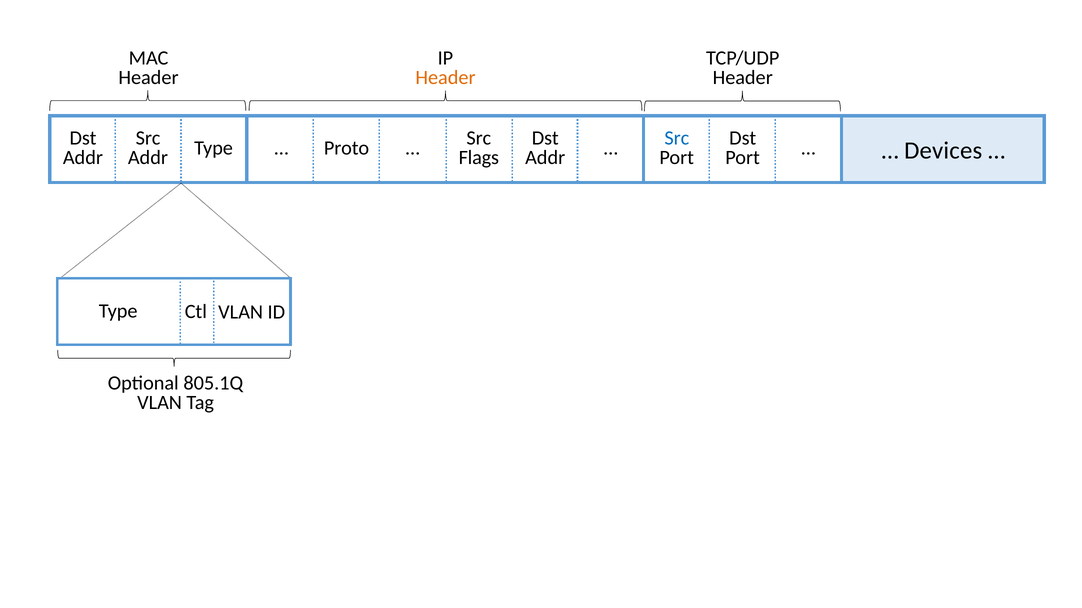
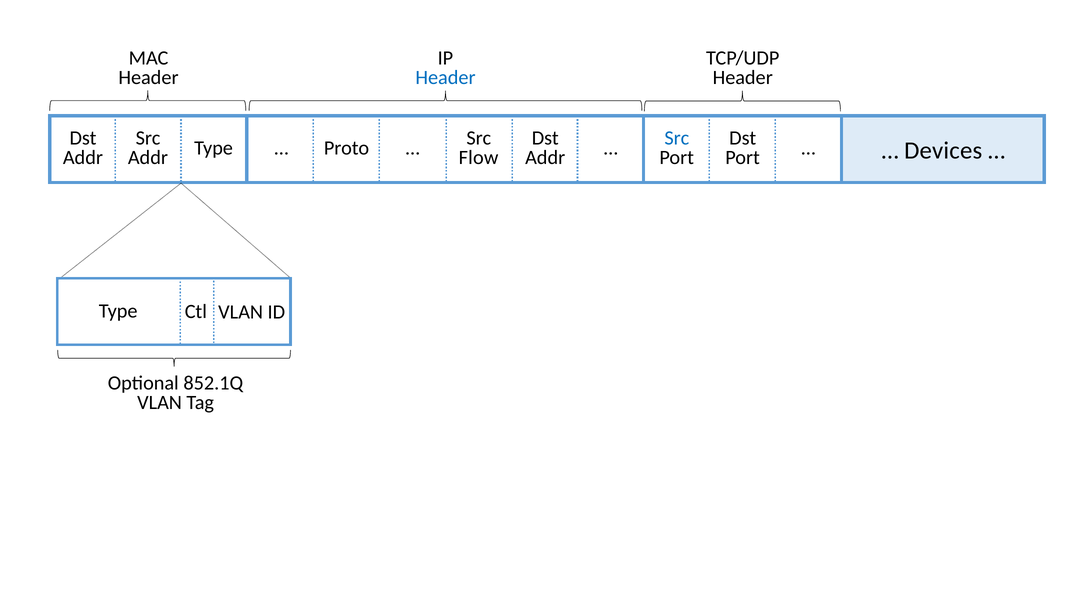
Header colour: orange -> blue (445, 78)
Flags: Flags -> Flow (479, 158)
805.1Q: 805.1Q -> 852.1Q (213, 384)
